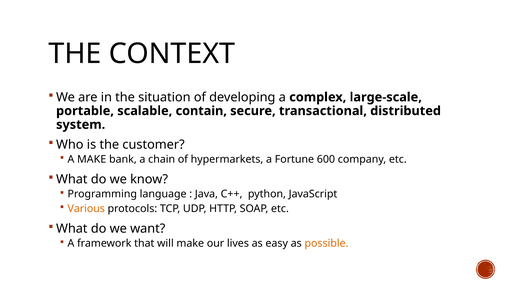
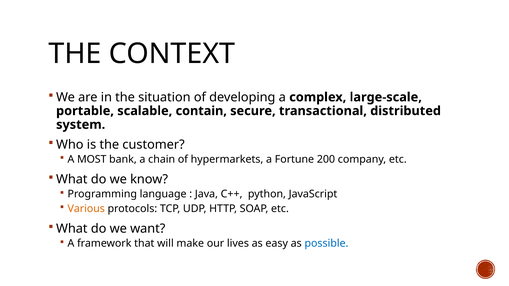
A MAKE: MAKE -> MOST (92, 160)
600: 600 -> 200 (326, 160)
possible colour: orange -> blue (326, 244)
